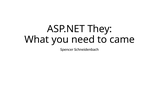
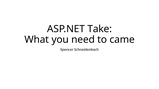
They: They -> Take (100, 29)
